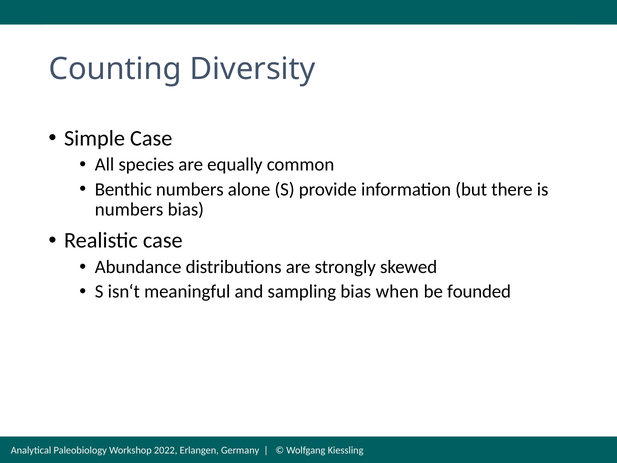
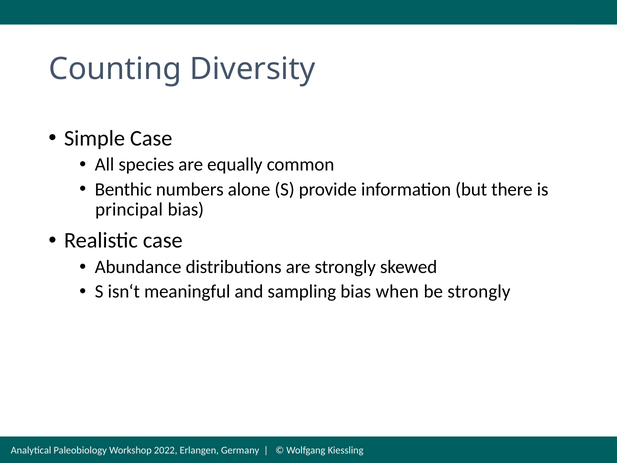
numbers: numbers -> principal (129, 210)
be founded: founded -> strongly (479, 292)
